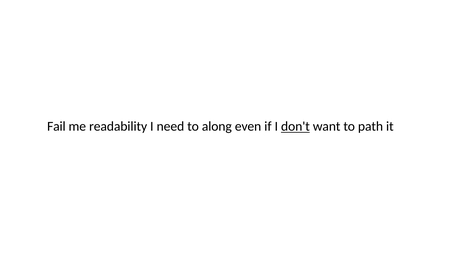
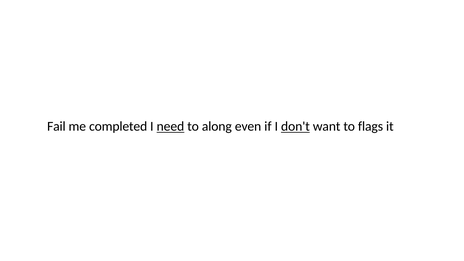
readability: readability -> completed (118, 126)
need underline: none -> present (170, 126)
path: path -> flags (371, 126)
